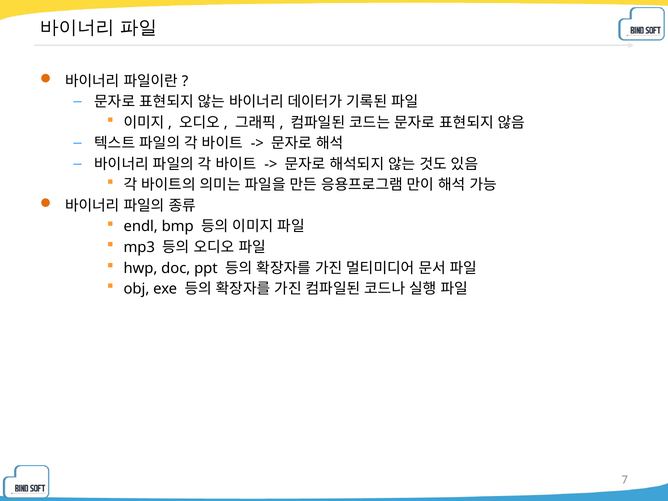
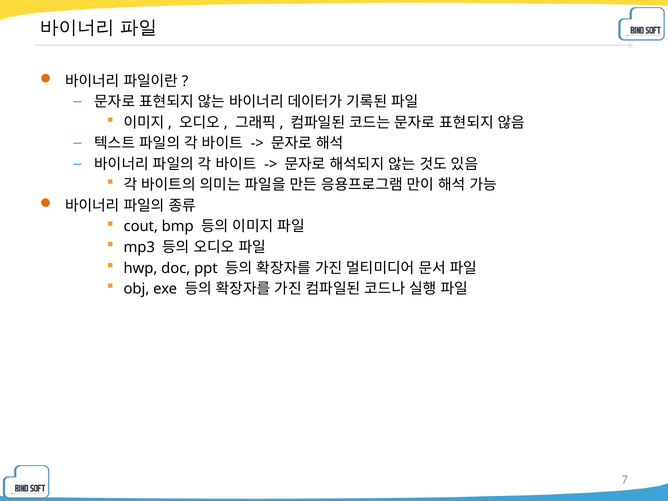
endl: endl -> cout (141, 227)
